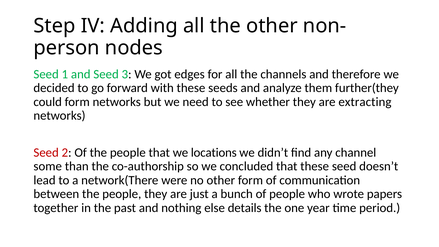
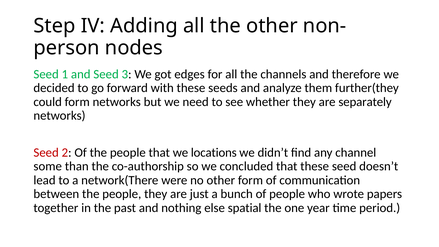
extracting: extracting -> separately (365, 102)
details: details -> spatial (245, 208)
